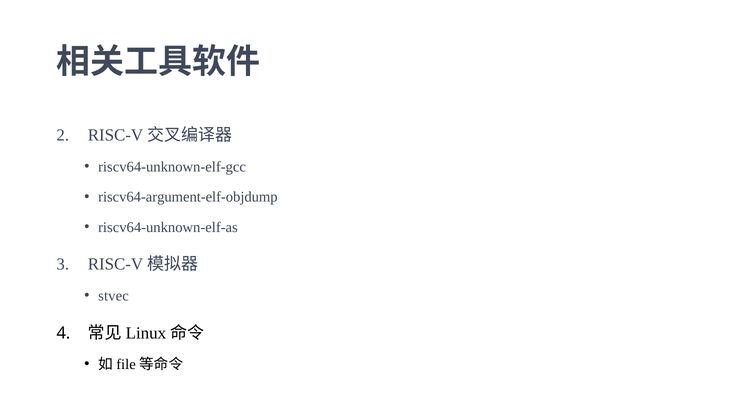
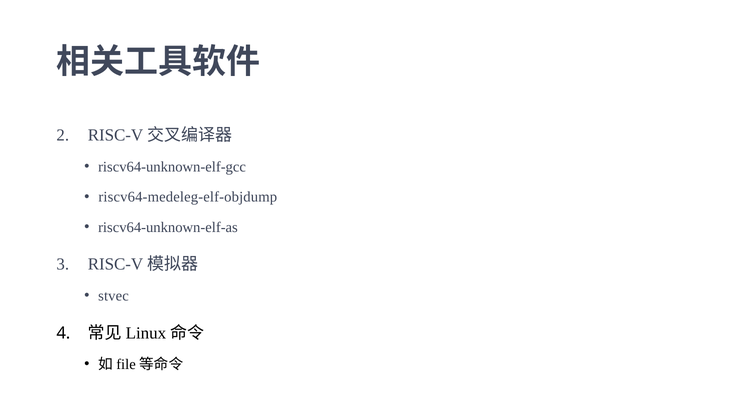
riscv64-argument-elf-objdump: riscv64-argument-elf-objdump -> riscv64-medeleg-elf-objdump (188, 197)
